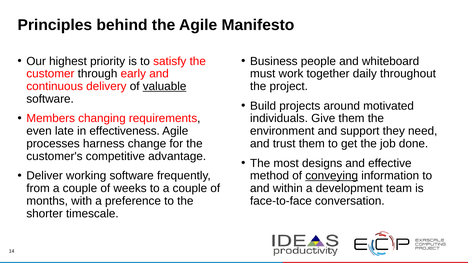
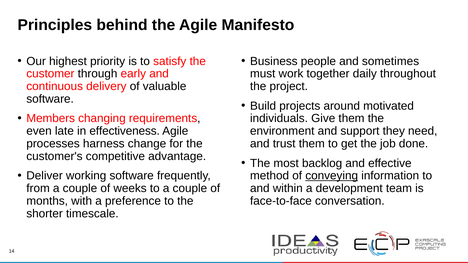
whiteboard: whiteboard -> sometimes (391, 61)
valuable underline: present -> none (165, 87)
designs: designs -> backlog (322, 163)
